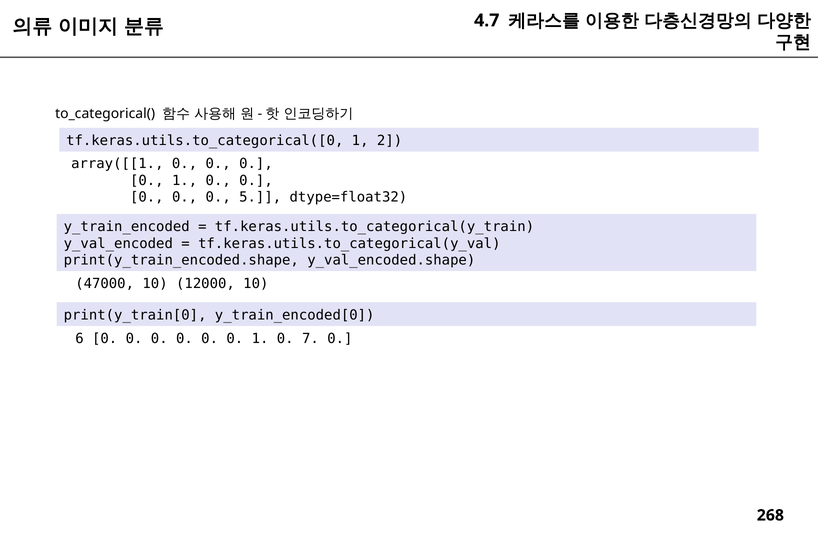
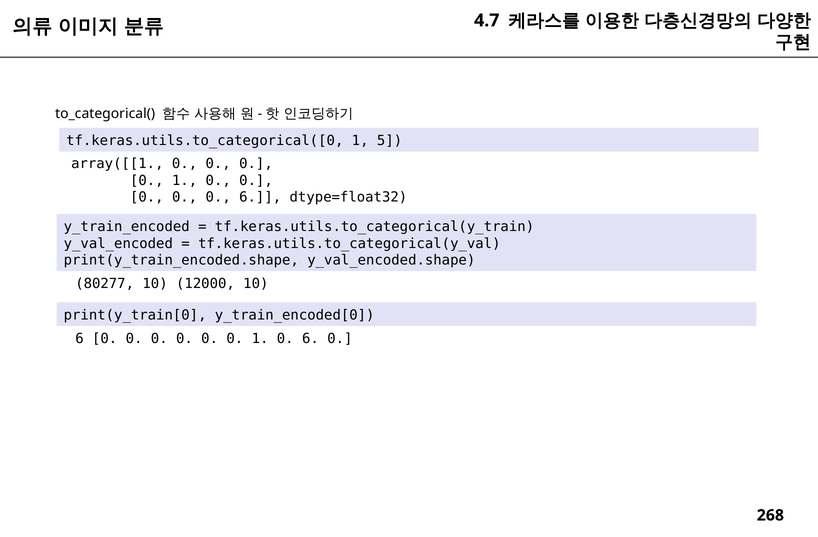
2: 2 -> 5 (390, 141)
0 0 5: 5 -> 6 (260, 197)
47000: 47000 -> 80277 (105, 284)
1 0 7: 7 -> 6 (310, 339)
